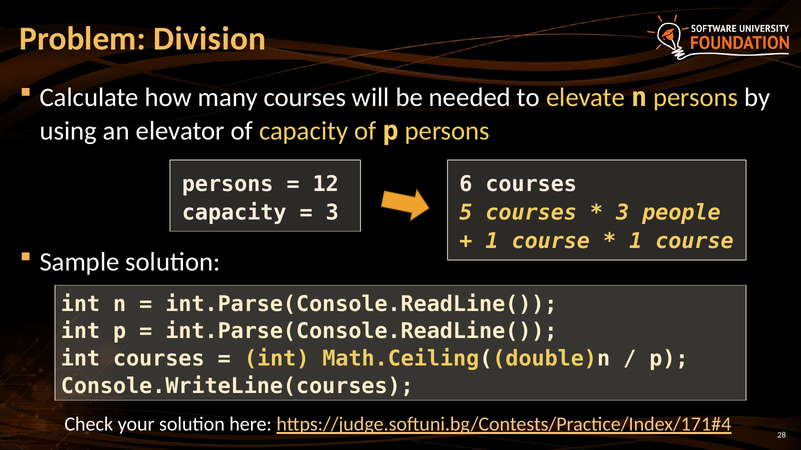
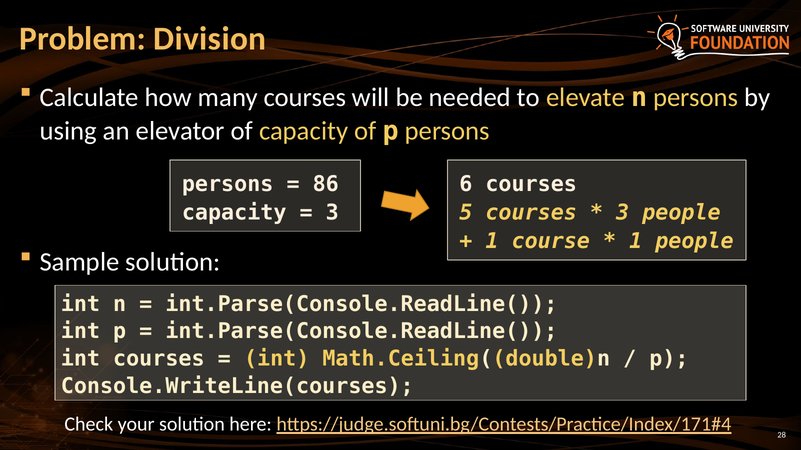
12: 12 -> 86 (326, 184)
course: course -> people (694, 242)
